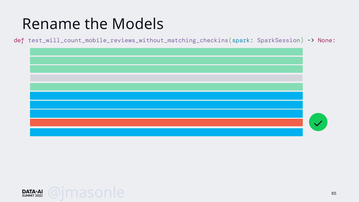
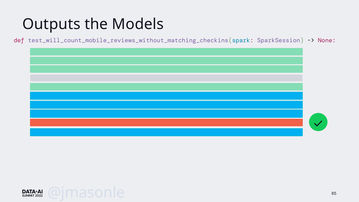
Rename: Rename -> Outputs (51, 24)
